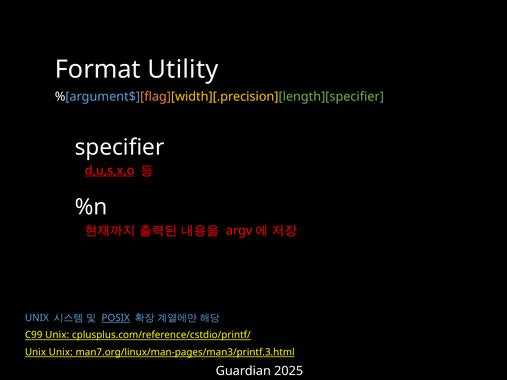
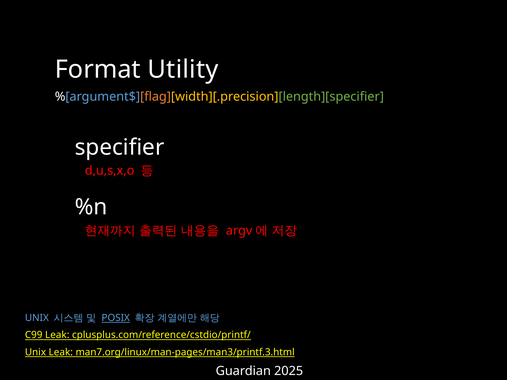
d,u,s,x,o underline: present -> none (110, 171)
C99 Unix: Unix -> Leak (57, 335)
Unix Unix: Unix -> Leak (61, 352)
